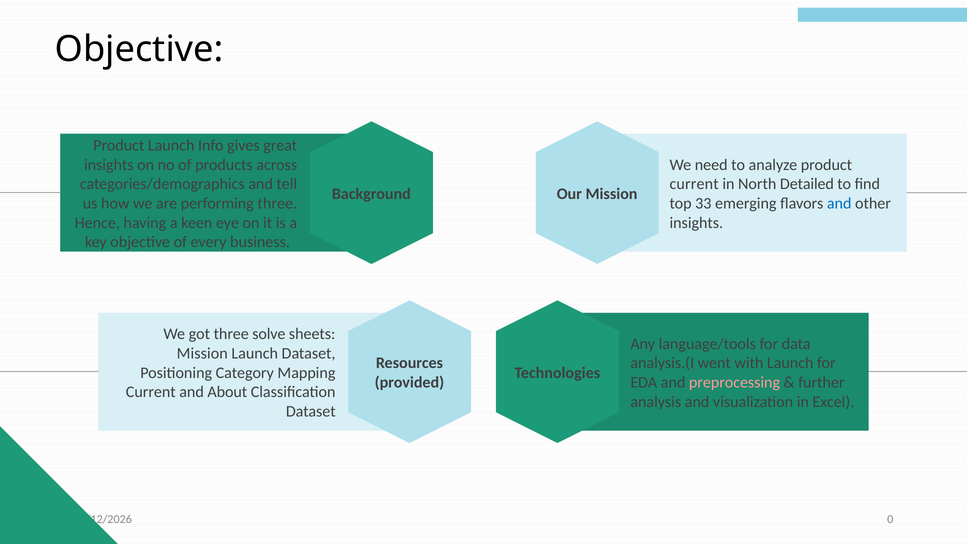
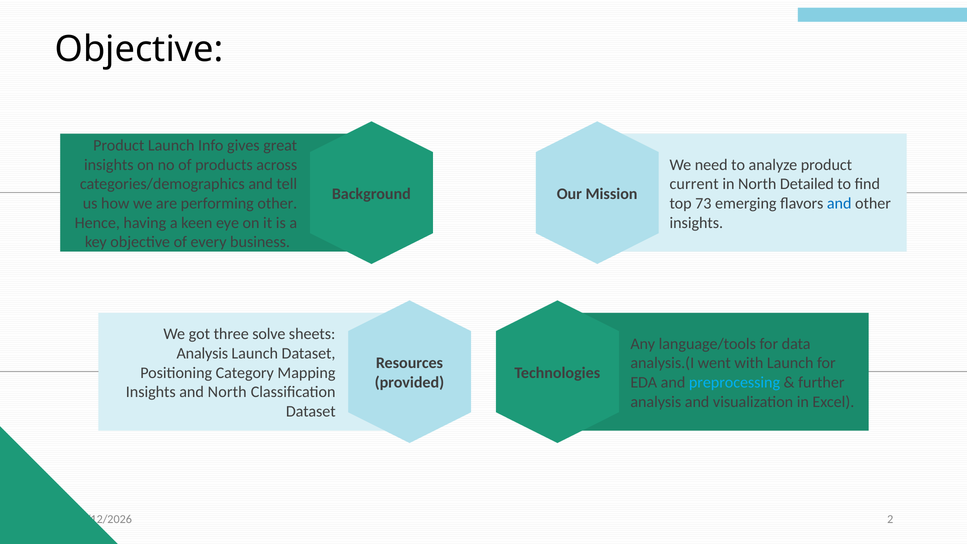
performing three: three -> other (277, 203)
33: 33 -> 73 (703, 203)
Mission: Mission -> Analysis (202, 353)
preprocessing colour: pink -> light blue (735, 382)
Current: Current -> Insights (151, 392)
and About: About -> North (227, 392)
0: 0 -> 2 (890, 519)
